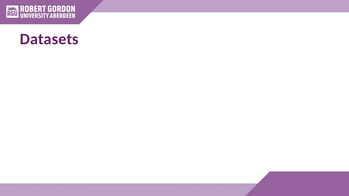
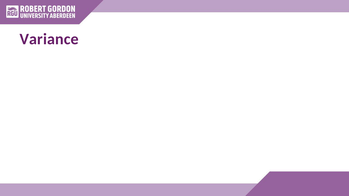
Datasets: Datasets -> Variance (49, 39)
